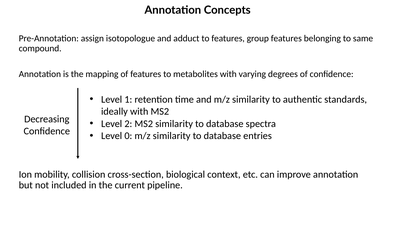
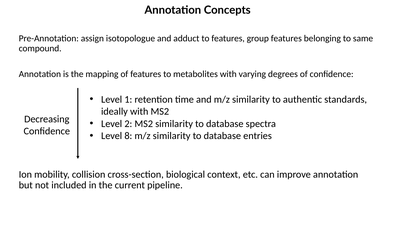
0: 0 -> 8 (128, 136)
